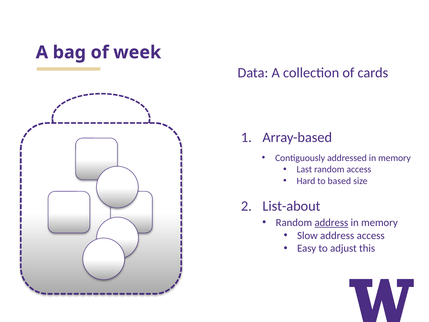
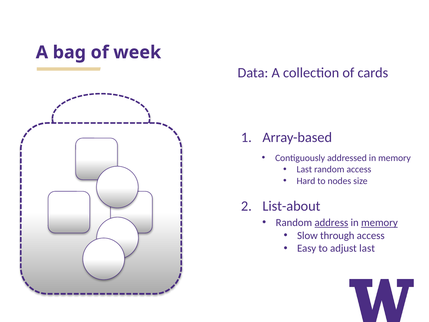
based: based -> nodes (339, 181)
memory underline: none -> present (379, 223)
Slow address: address -> through (337, 235)
adjust this: this -> last (367, 248)
